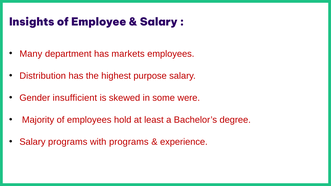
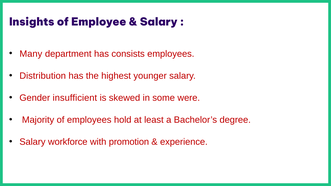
markets: markets -> consists (128, 54)
purpose: purpose -> younger (150, 76)
Salary programs: programs -> workforce (68, 142)
with programs: programs -> promotion (129, 142)
